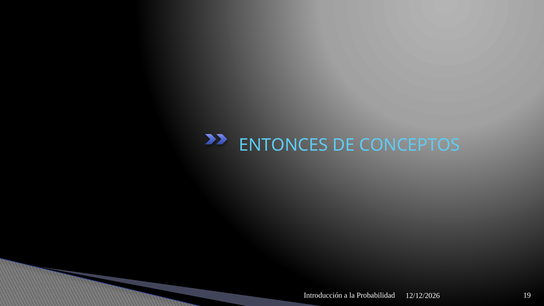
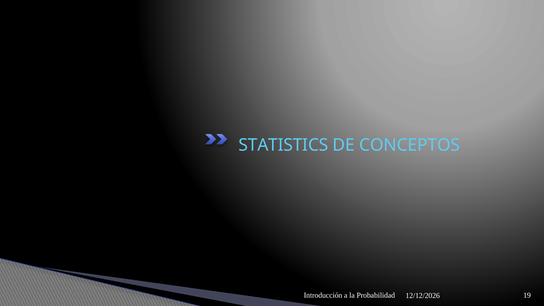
ENTONCES: ENTONCES -> STATISTICS (283, 145)
